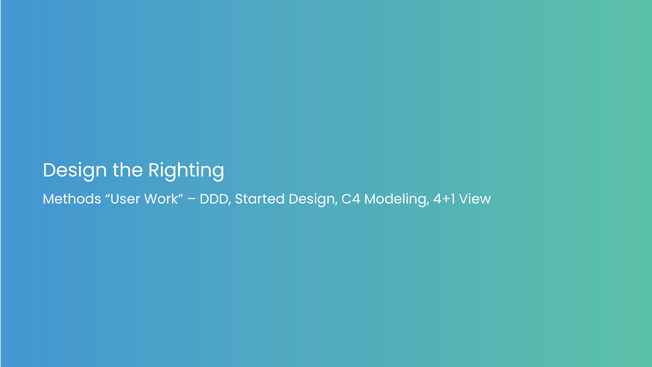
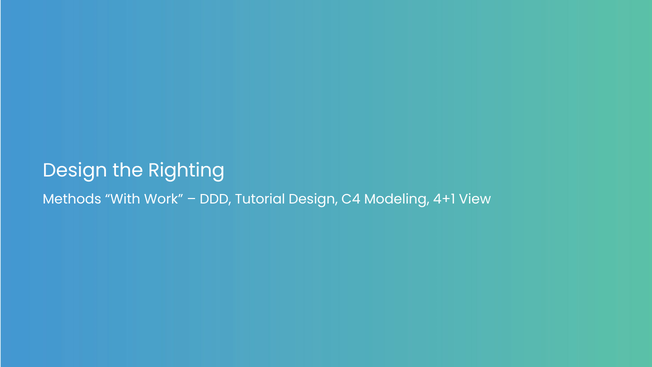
User: User -> With (123, 199)
Started: Started -> Tutorial (260, 199)
